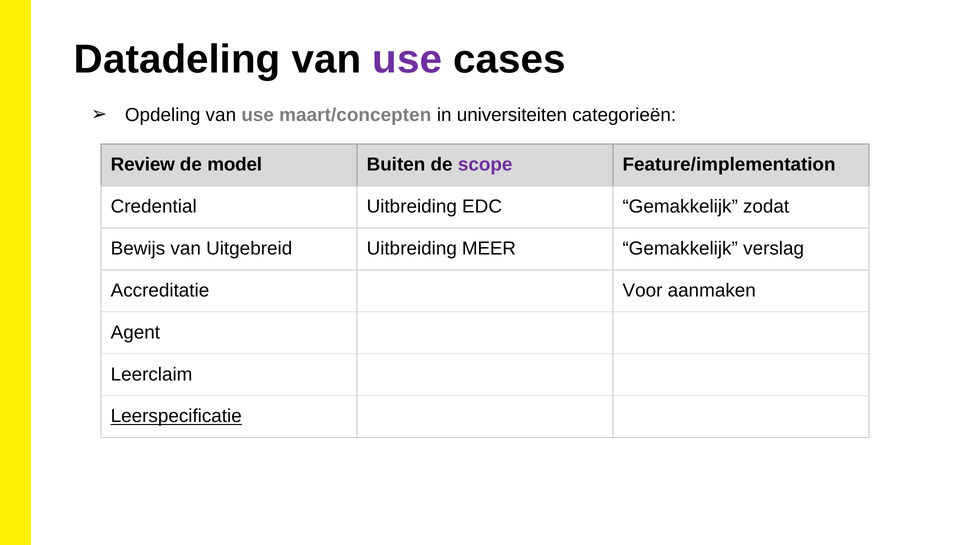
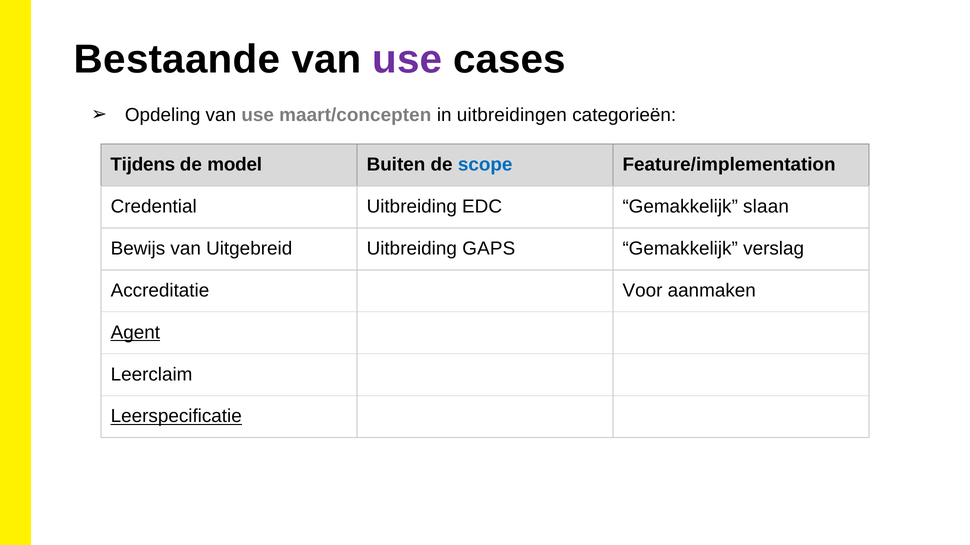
Datadeling: Datadeling -> Bestaande (177, 60)
universiteiten: universiteiten -> uitbreidingen (512, 115)
Review: Review -> Tijdens (143, 165)
scope colour: purple -> blue (485, 165)
zodat: zodat -> slaan (766, 207)
MEER: MEER -> GAPS (489, 249)
Agent underline: none -> present (135, 333)
